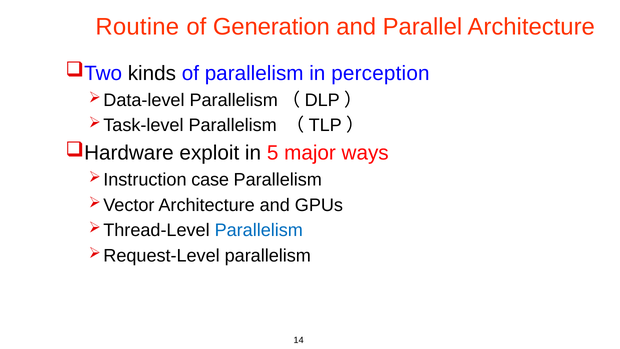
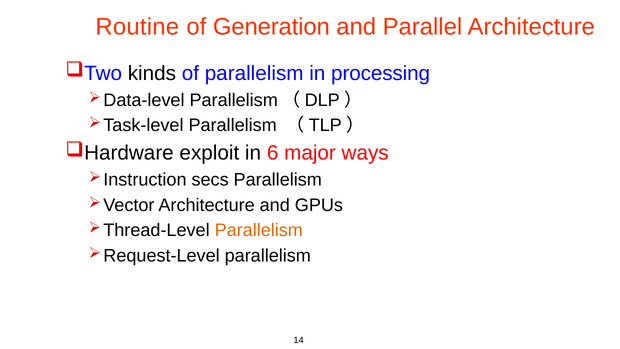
perception: perception -> processing (381, 73)
5: 5 -> 6 (273, 153)
case: case -> secs (210, 180)
Parallelism colour: blue -> orange (259, 230)
